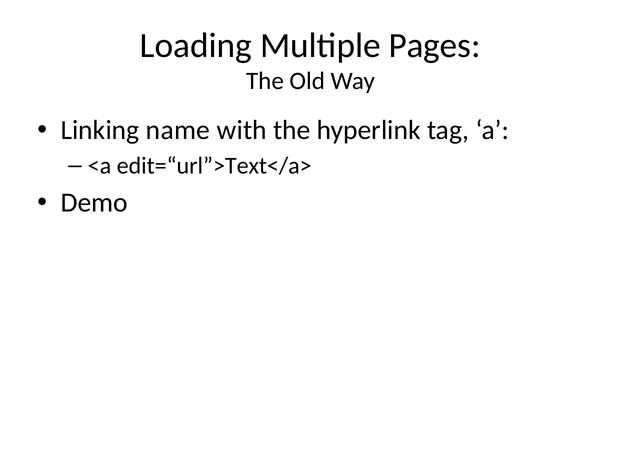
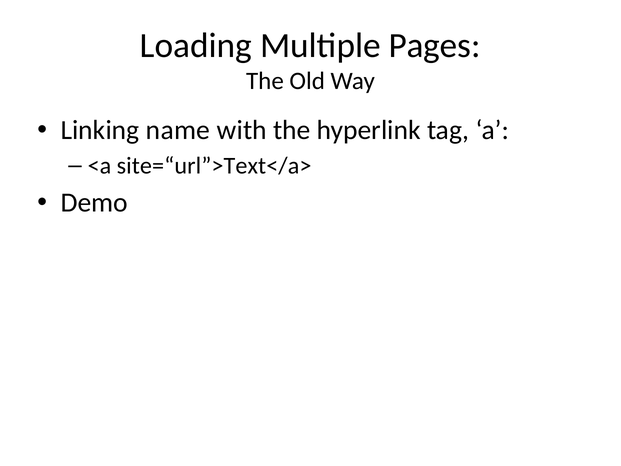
edit=“url”>Text</a>: edit=“url”>Text</a> -> site=“url”>Text</a> (214, 166)
